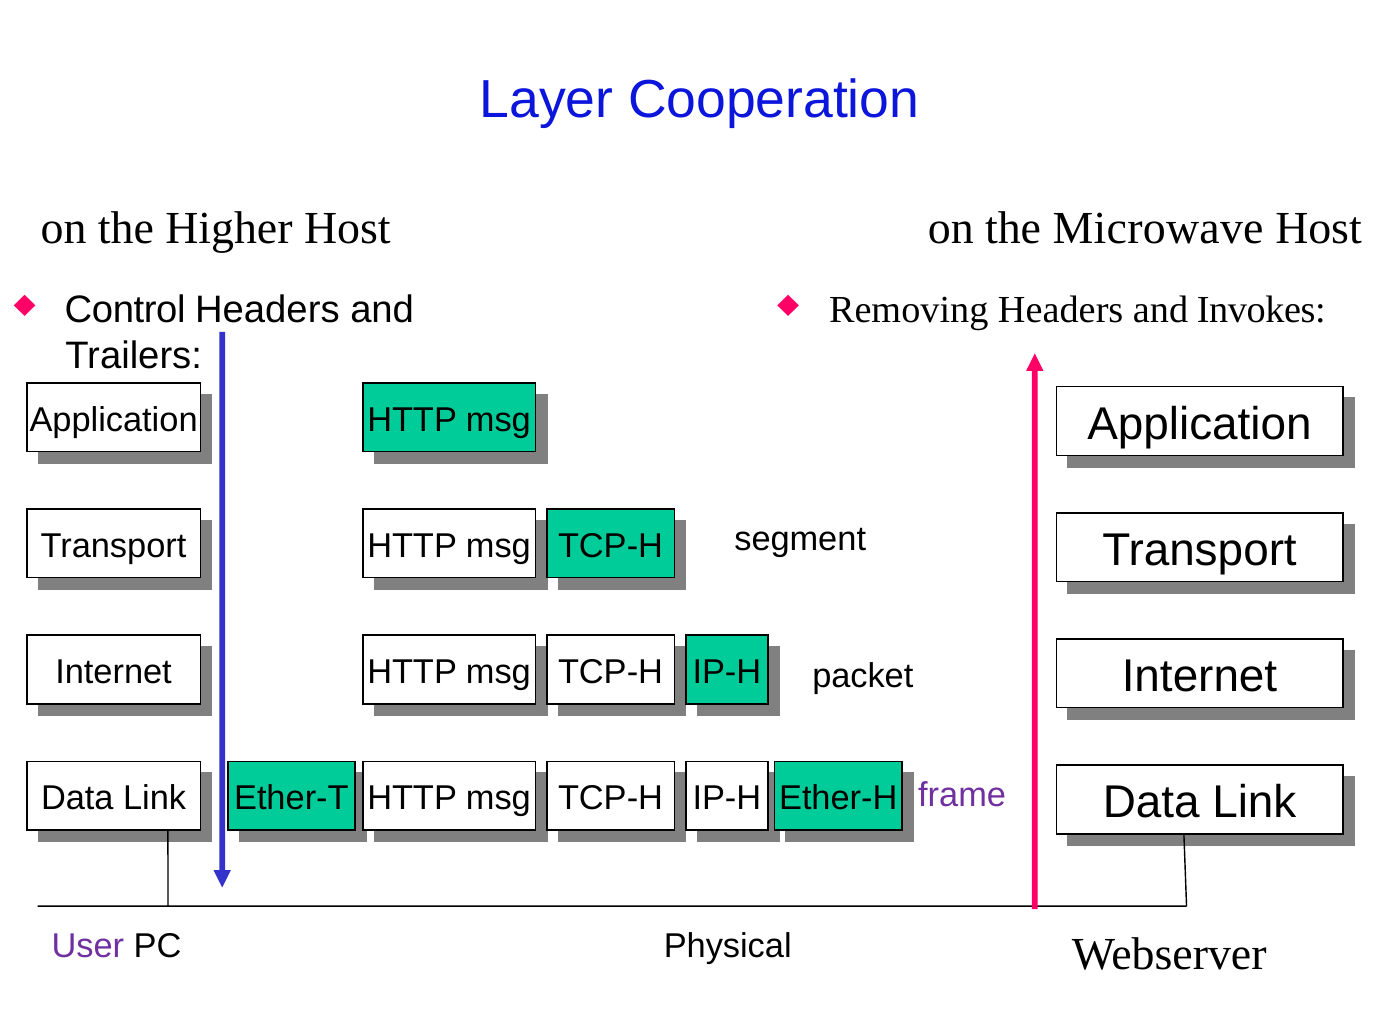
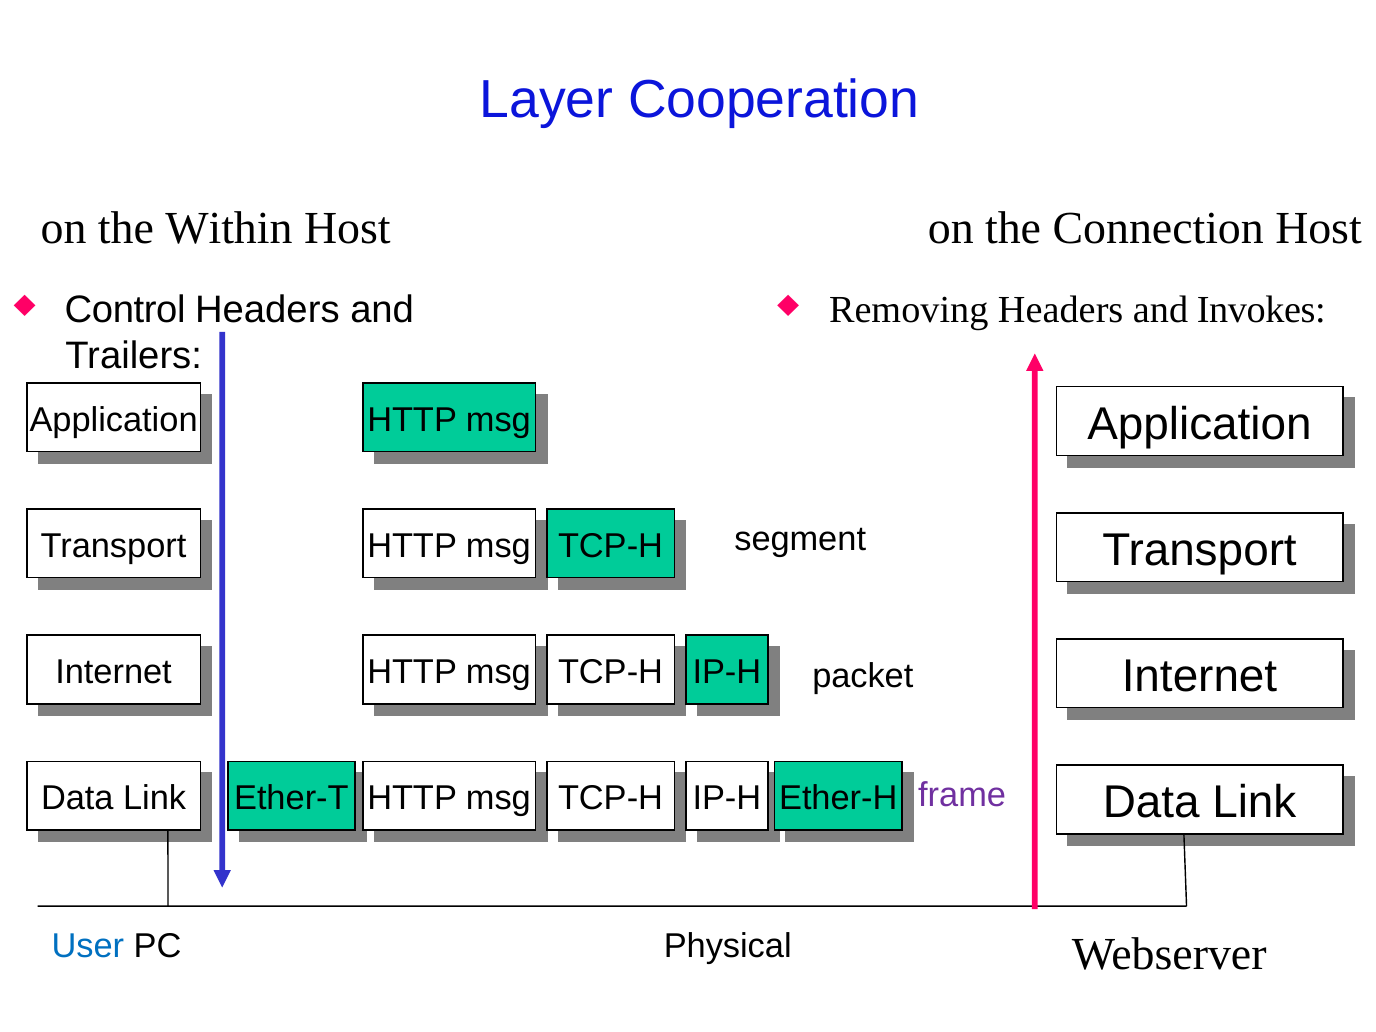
Higher: Higher -> Within (229, 228)
Microwave: Microwave -> Connection (1158, 228)
User colour: purple -> blue (88, 947)
